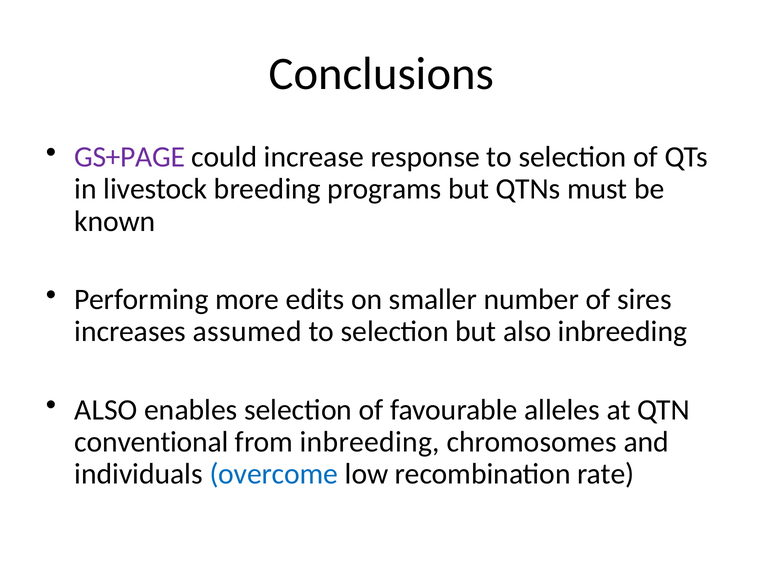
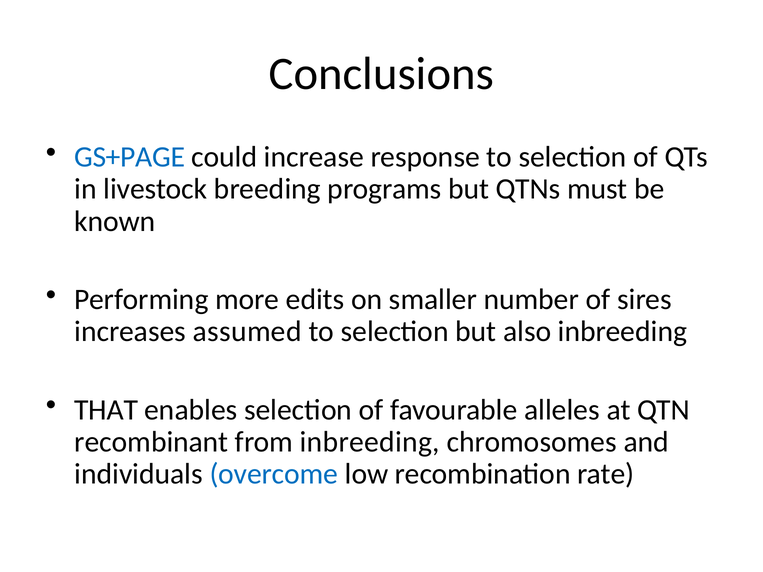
GS+PAGE colour: purple -> blue (130, 157)
ALSO: ALSO -> THAT (106, 410)
conventional: conventional -> recombinant (151, 442)
